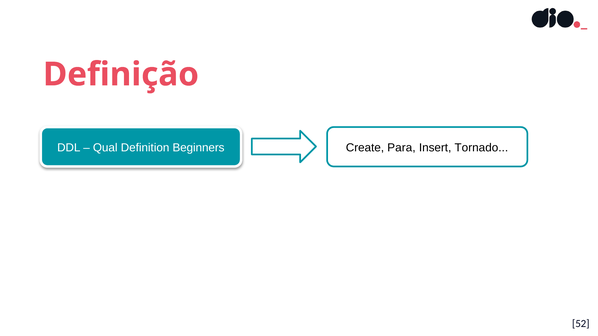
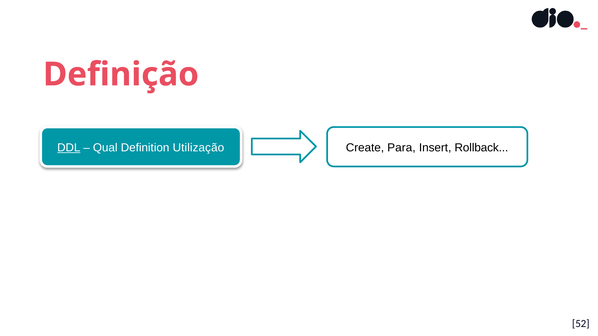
DDL underline: none -> present (69, 148)
Beginners: Beginners -> Utilização (198, 148)
Tornado: Tornado -> Rollback (481, 148)
